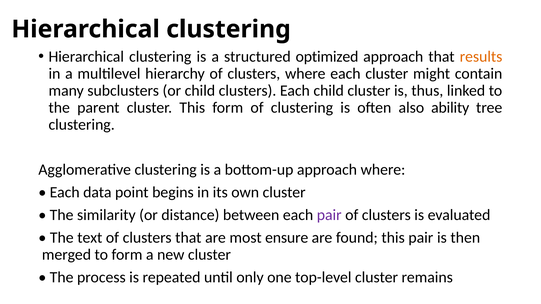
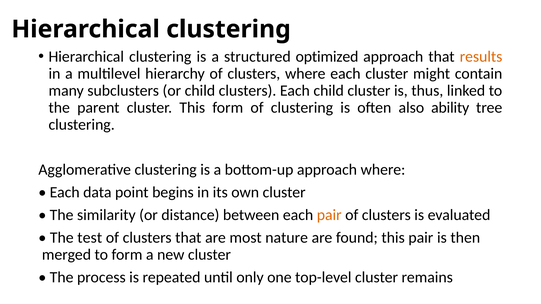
pair colour: purple -> orange (329, 215)
text: text -> test (90, 238)
ensure: ensure -> nature (287, 238)
